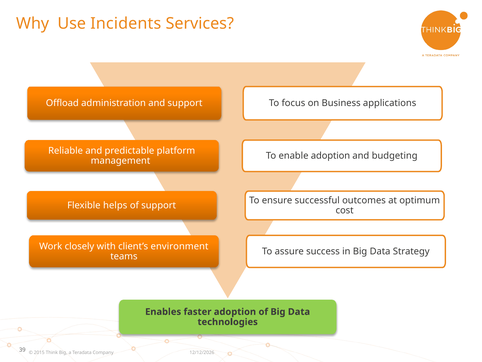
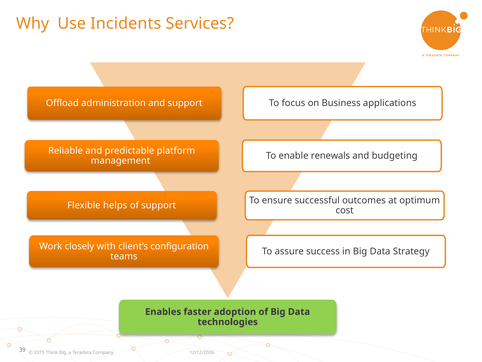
enable adoption: adoption -> renewals (330, 156)
environment: environment -> configuration (180, 246)
